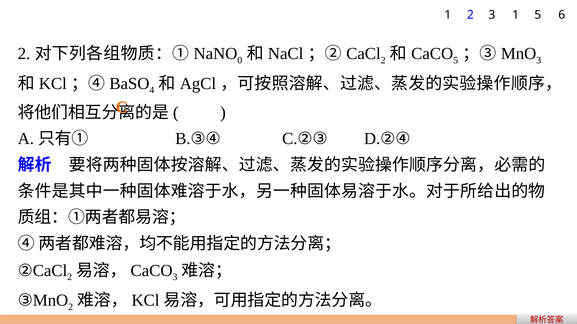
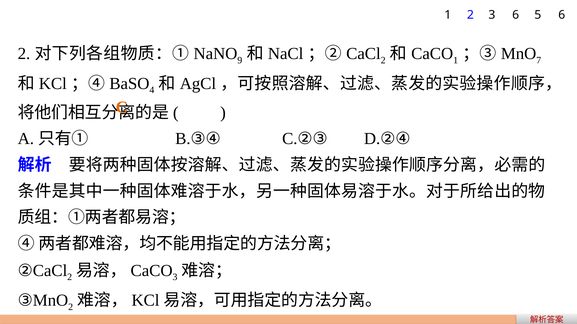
3 1: 1 -> 6 (516, 15)
0: 0 -> 9 (240, 60)
5: 5 -> 1 (456, 60)
3: 3 -> 7 (539, 60)
